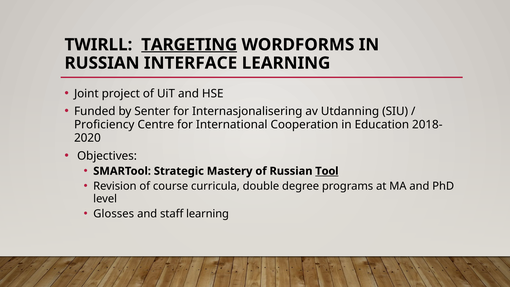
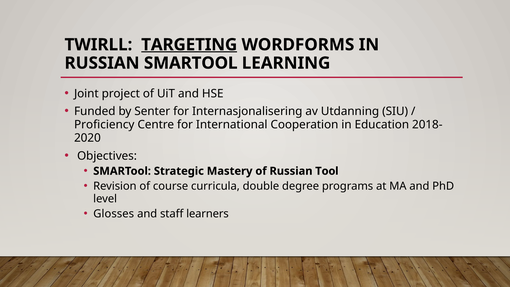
RUSSIAN INTERFACE: INTERFACE -> SMARTOOL (191, 63)
Tool underline: present -> none (327, 171)
staff learning: learning -> learners (208, 214)
